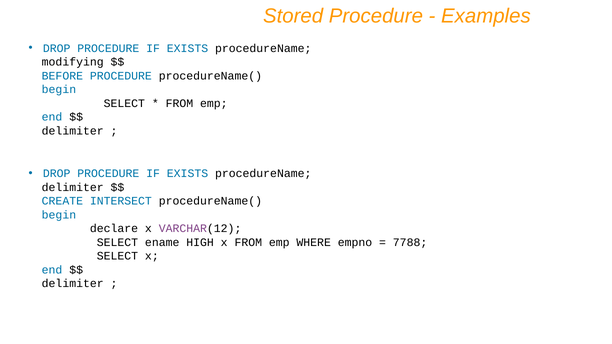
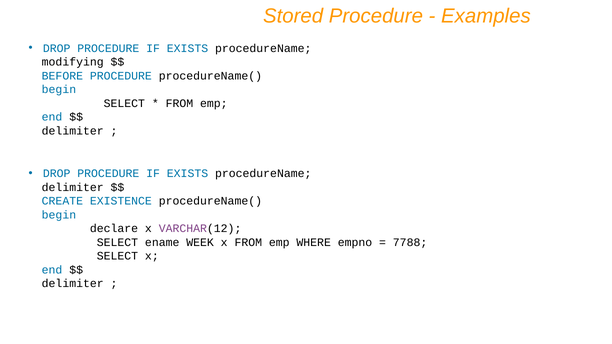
INTERSECT: INTERSECT -> EXISTENCE (121, 201)
HIGH: HIGH -> WEEK (200, 242)
